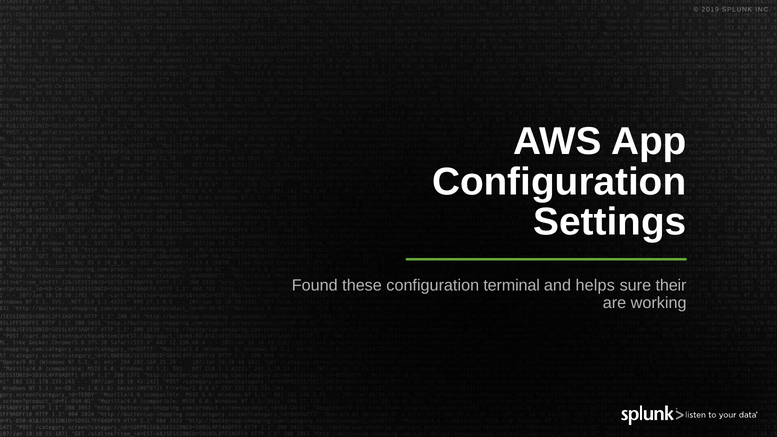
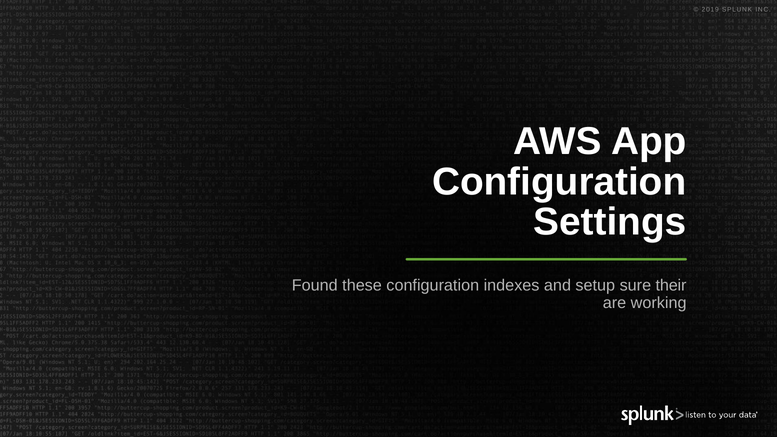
terminal: terminal -> indexes (512, 285)
helps: helps -> setup (595, 285)
